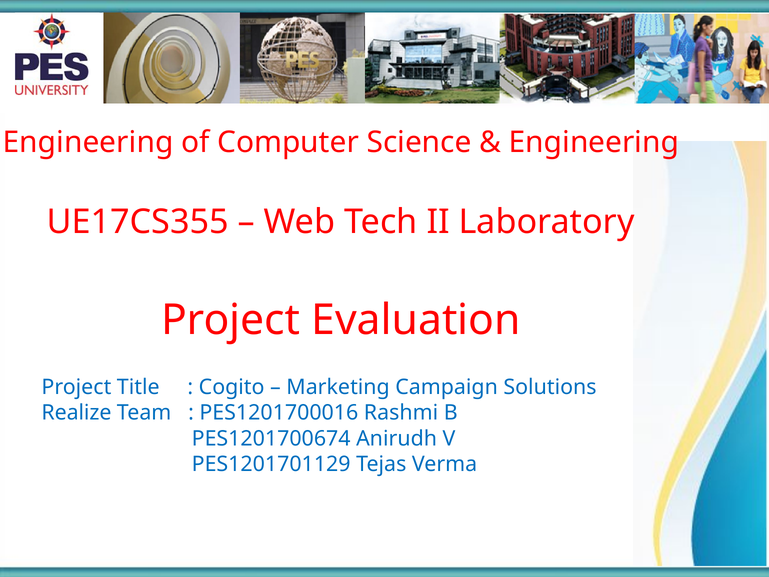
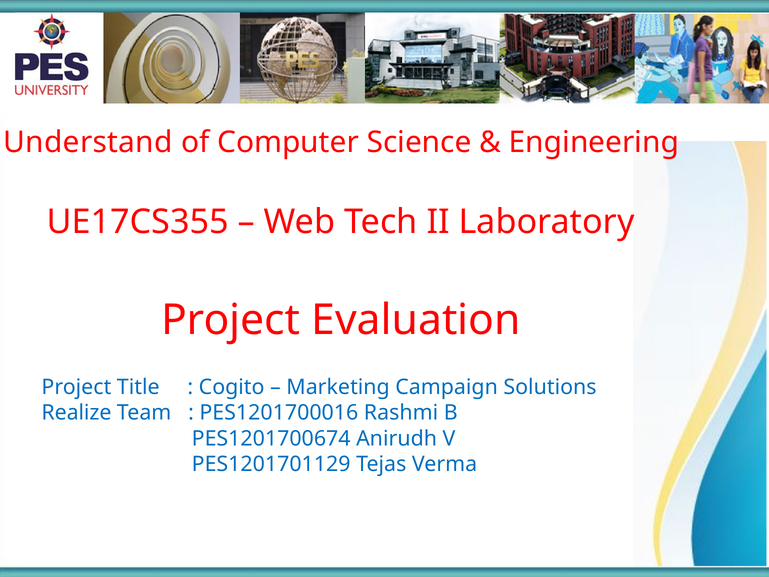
Engineering: Engineering -> Understand (88, 142)
